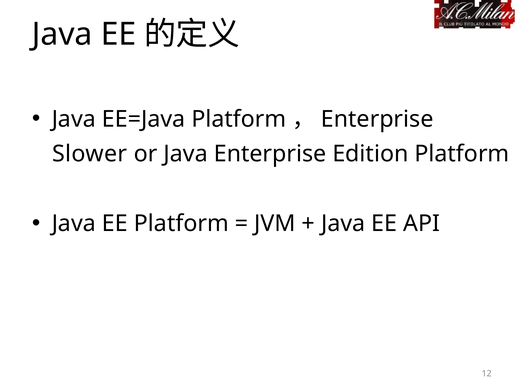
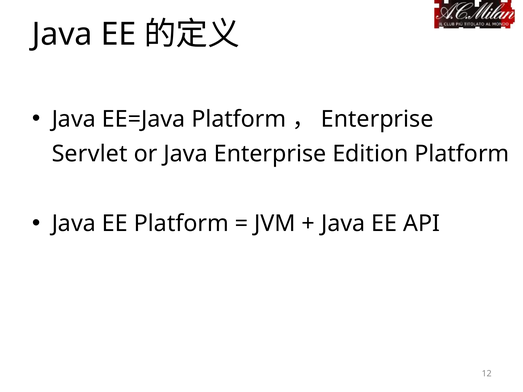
Slower: Slower -> Servlet (90, 154)
